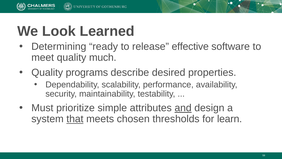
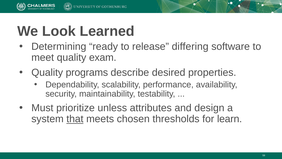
effective: effective -> differing (190, 46)
much: much -> exam (103, 57)
simple: simple -> unless (112, 108)
and underline: present -> none (183, 108)
